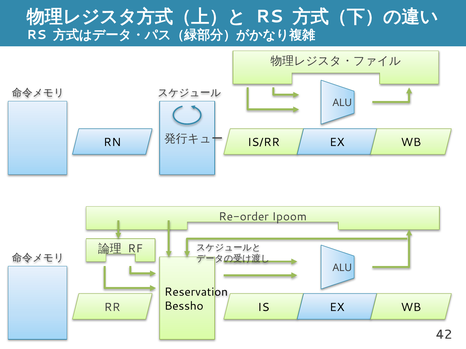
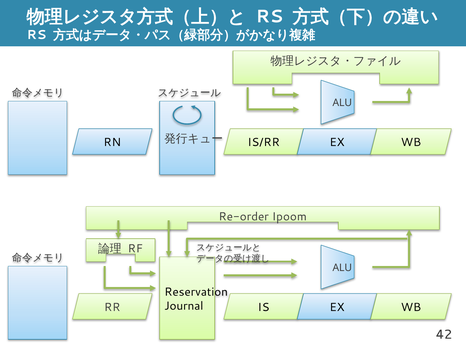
Bessho: Bessho -> Journal (184, 306)
